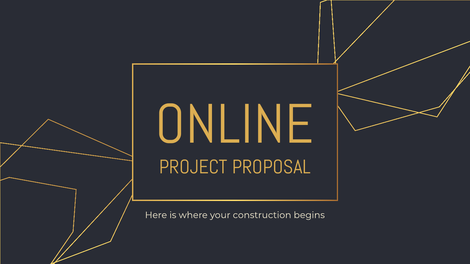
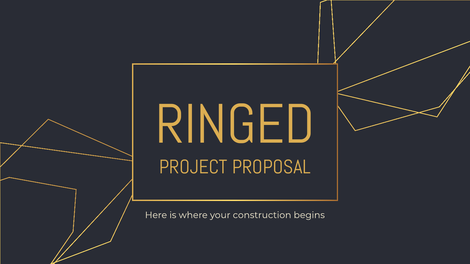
ONLINE: ONLINE -> RINGED (235, 125)
